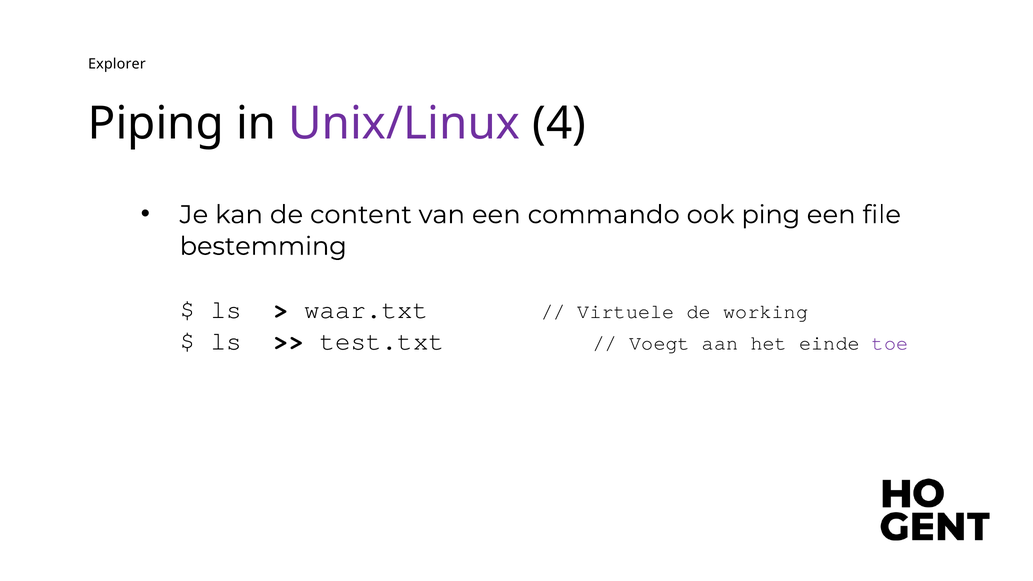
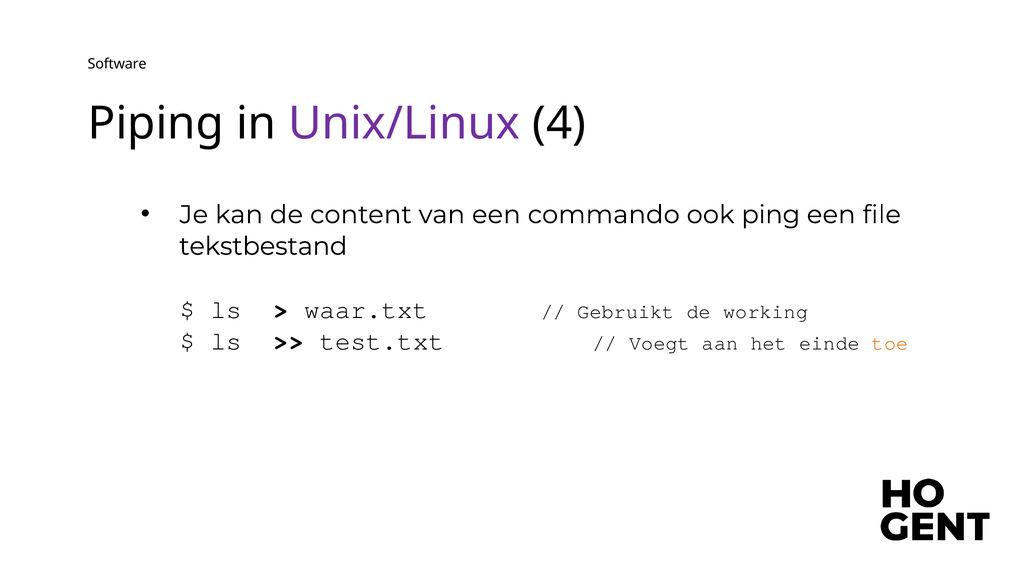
Explorer: Explorer -> Software (117, 64)
bestemming: bestemming -> tekstbestand (263, 246)
Virtuele: Virtuele -> Gebruikt (626, 311)
toe colour: purple -> orange (890, 343)
